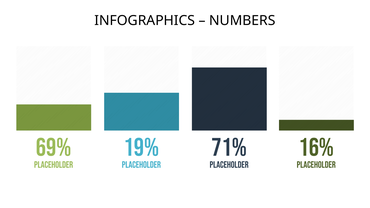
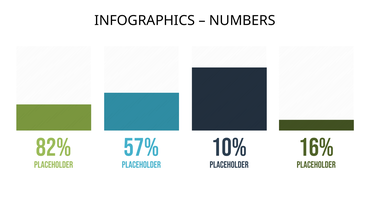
69%: 69% -> 82% (54, 148)
19%: 19% -> 57% (141, 148)
71%: 71% -> 10% (229, 148)
